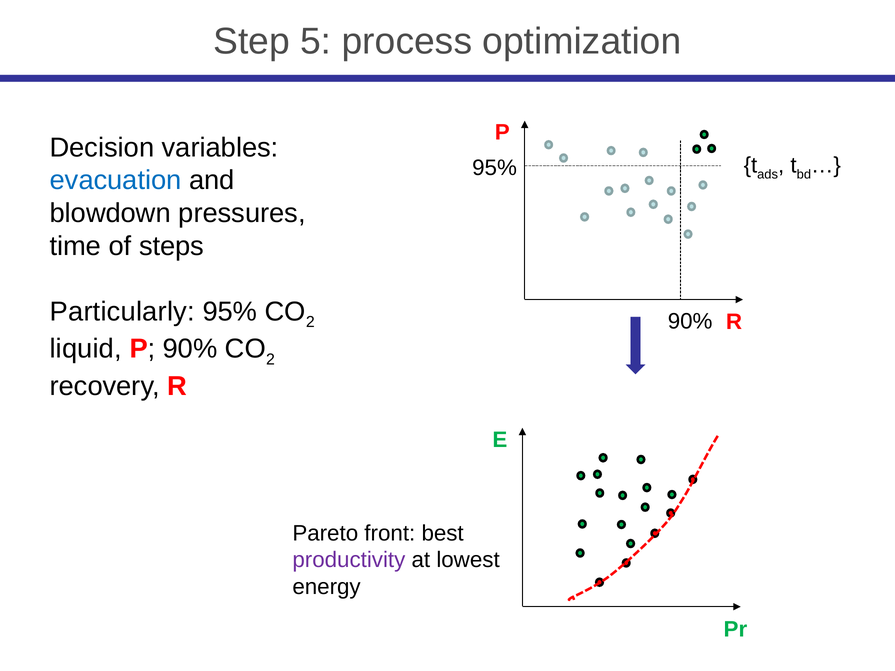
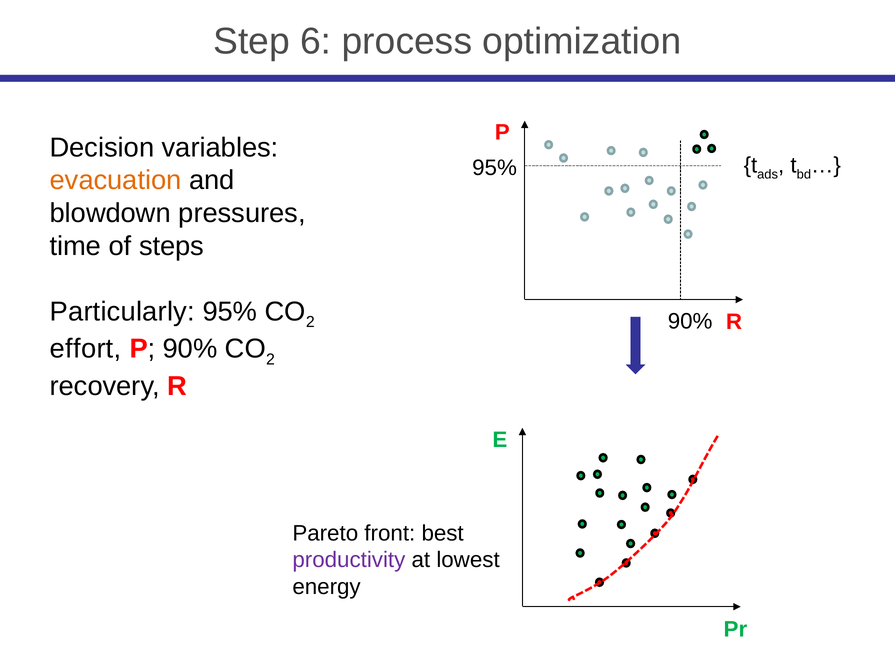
5: 5 -> 6 (316, 42)
evacuation colour: blue -> orange (116, 181)
liquid: liquid -> effort (86, 349)
